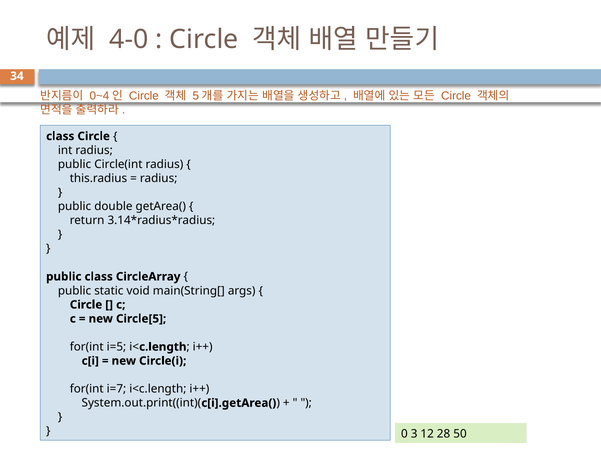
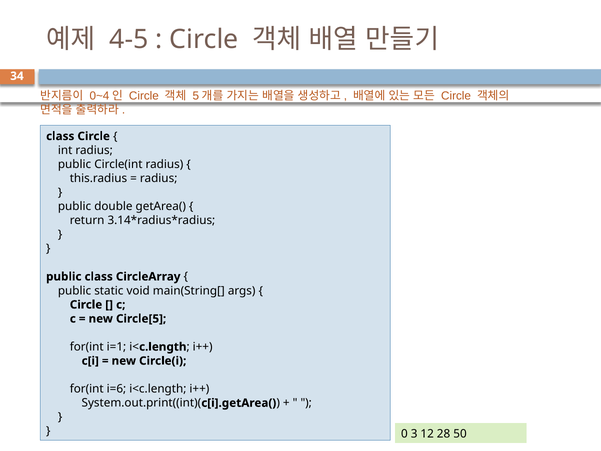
4-0: 4-0 -> 4-5 (129, 39)
i=5: i=5 -> i=1 (116, 347)
i=7: i=7 -> i=6 (116, 389)
